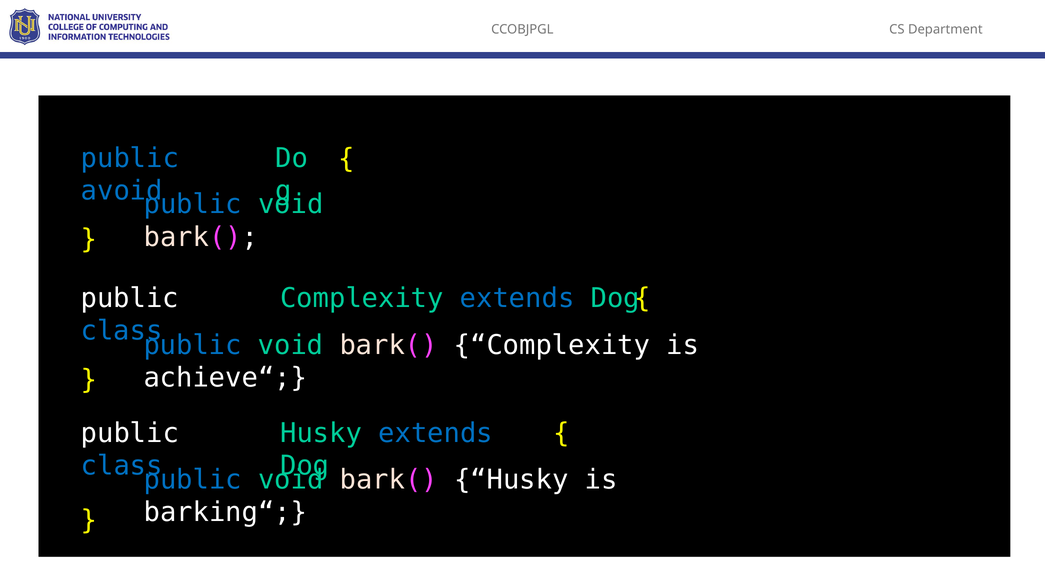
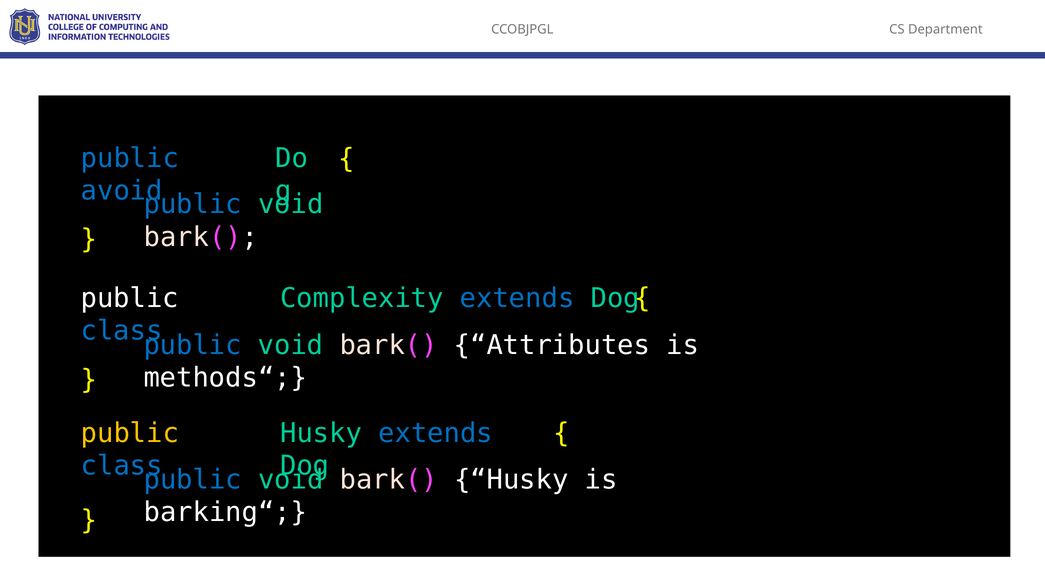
bark( Complexity: Complexity -> Attributes (552, 345)
achieve“: achieve“ -> methods“ (225, 378)
public colour: white -> yellow (130, 433)
